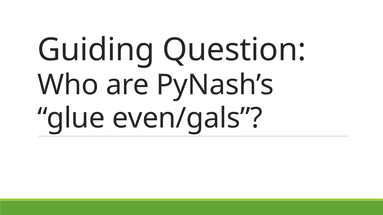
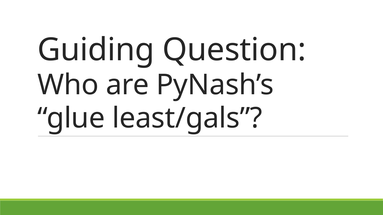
even/gals: even/gals -> least/gals (187, 118)
